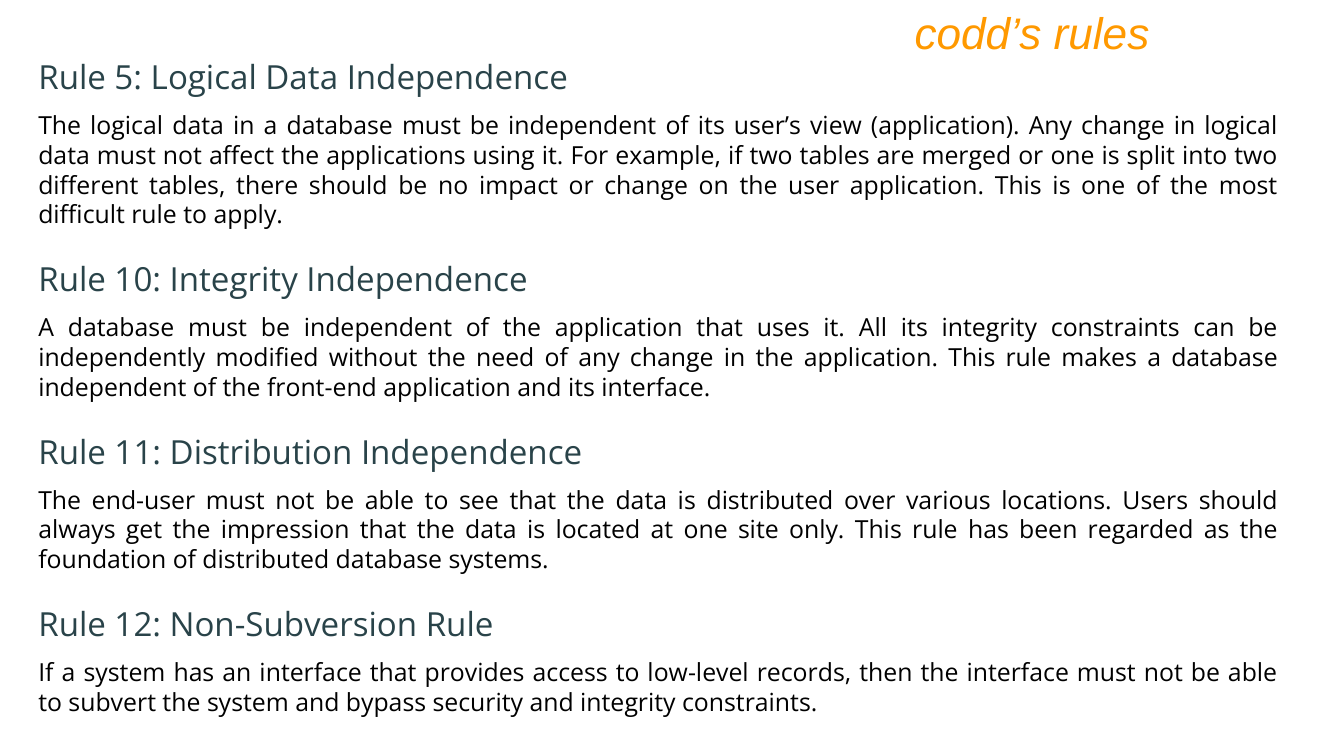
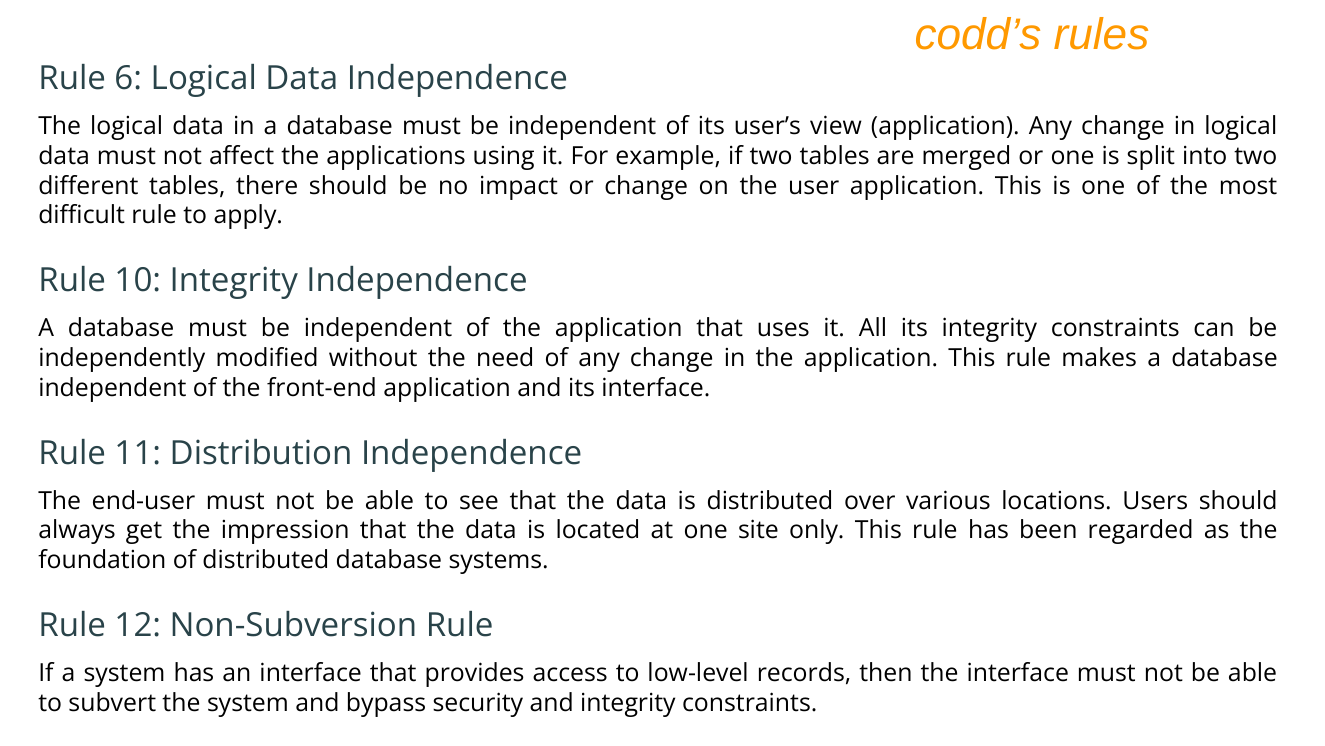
5: 5 -> 6 (128, 79)
